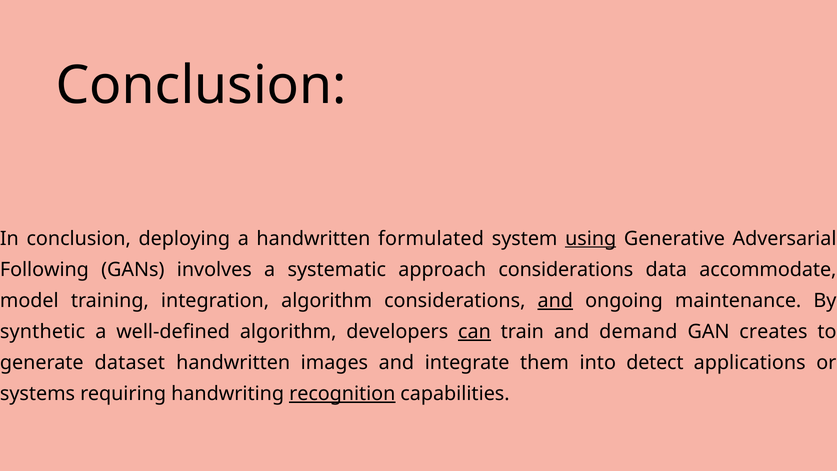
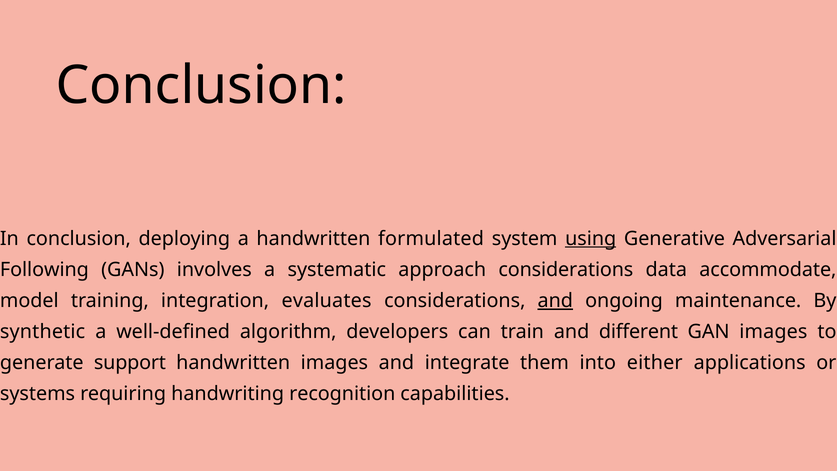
integration algorithm: algorithm -> evaluates (327, 301)
can underline: present -> none (474, 332)
demand: demand -> different (639, 332)
GAN creates: creates -> images (773, 332)
dataset: dataset -> support (130, 363)
detect: detect -> either (655, 363)
recognition underline: present -> none (342, 394)
